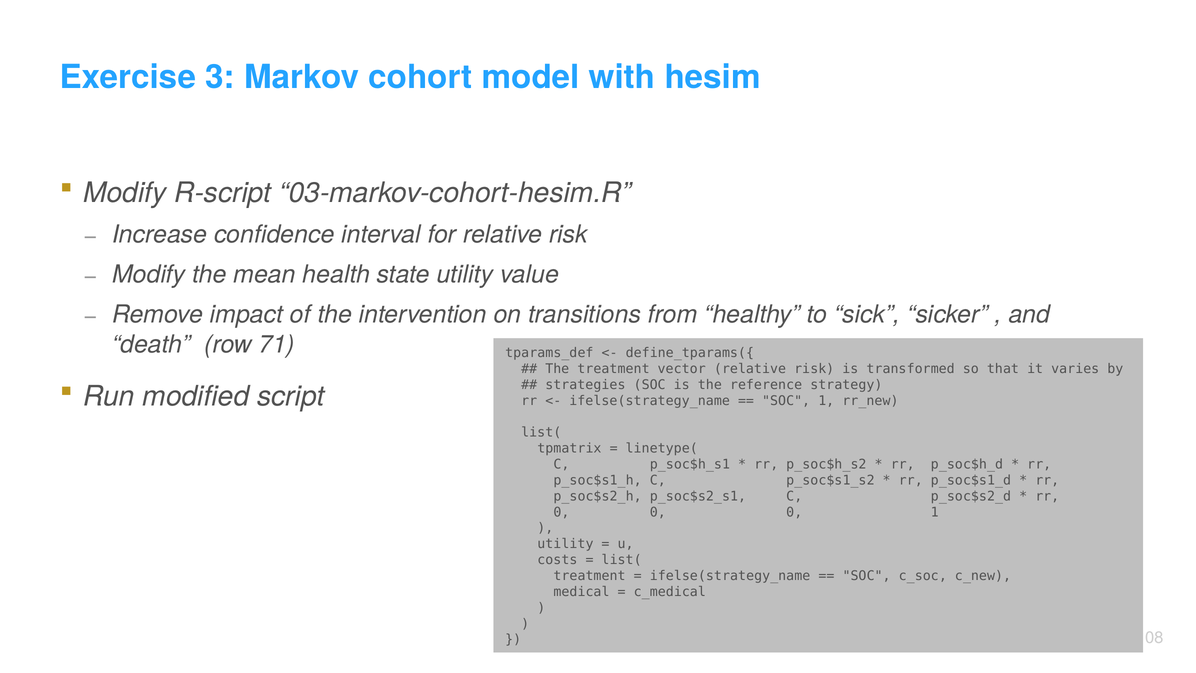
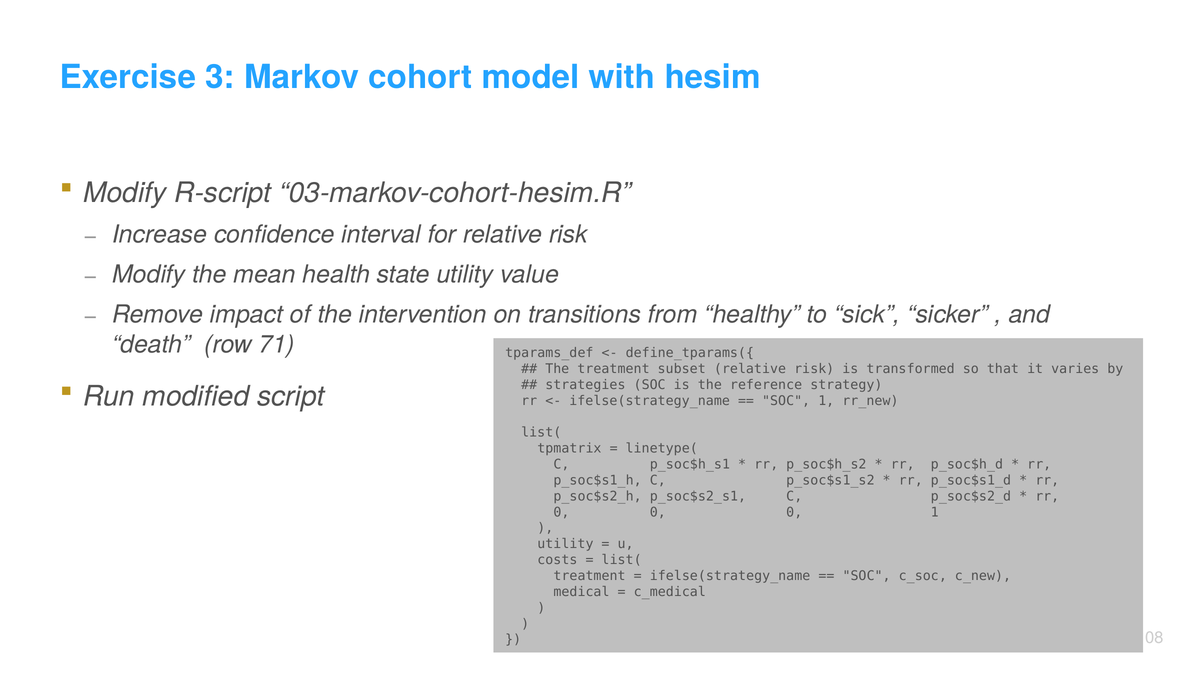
vector: vector -> subset (682, 369)
